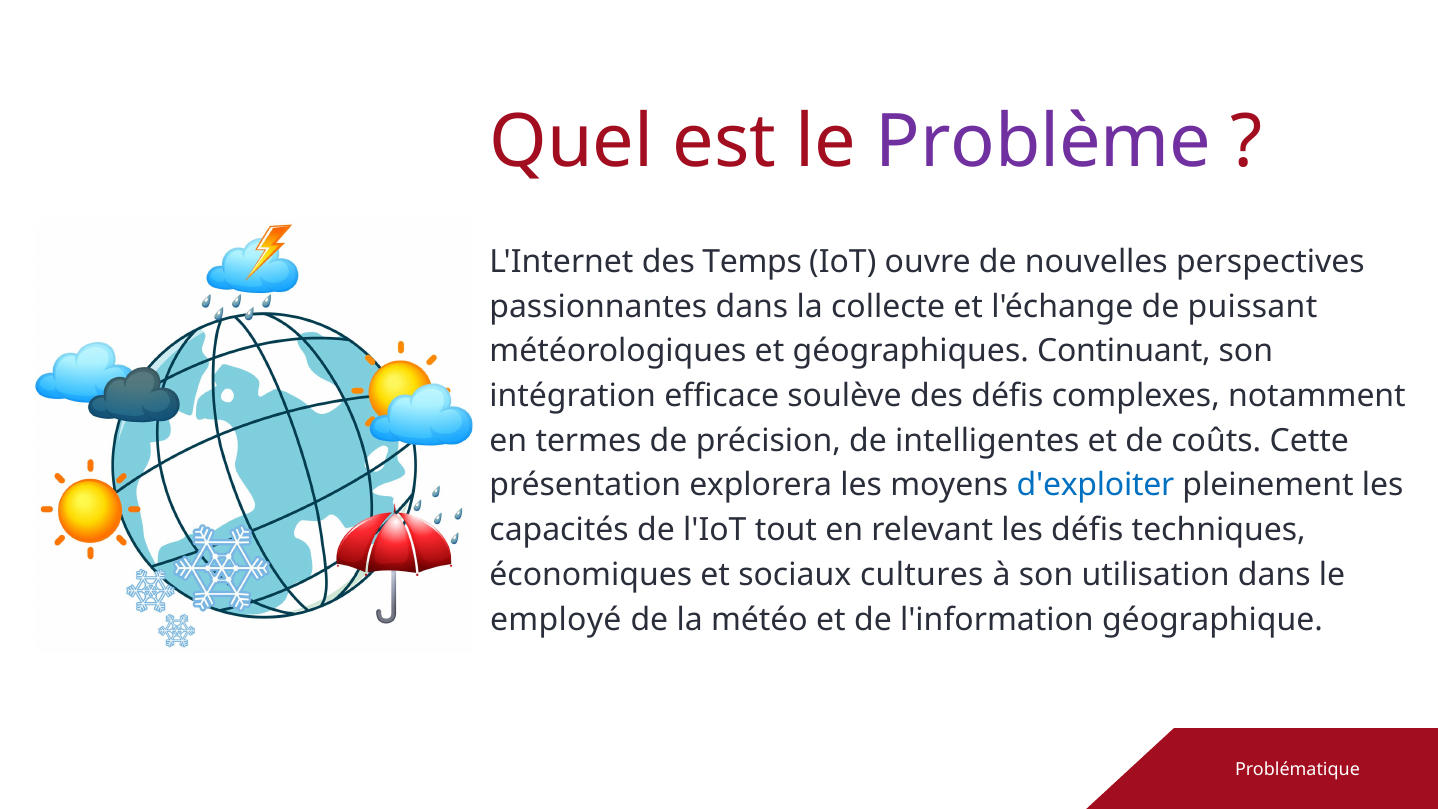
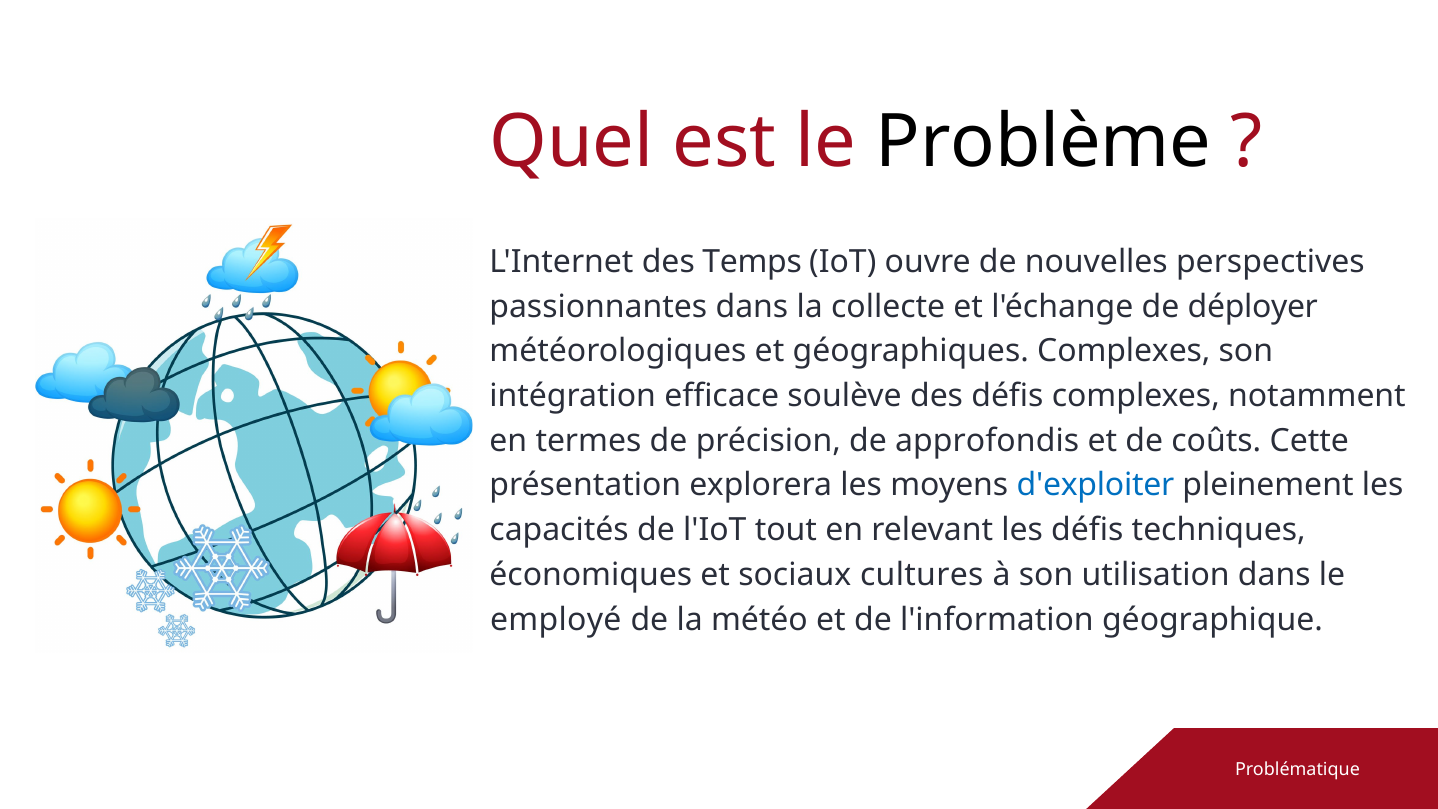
Problème colour: purple -> black (1043, 142)
puissant: puissant -> déployer (1253, 306)
géographiques Continuant: Continuant -> Complexes (1124, 351)
intelligentes: intelligentes -> approfondis (987, 441)
